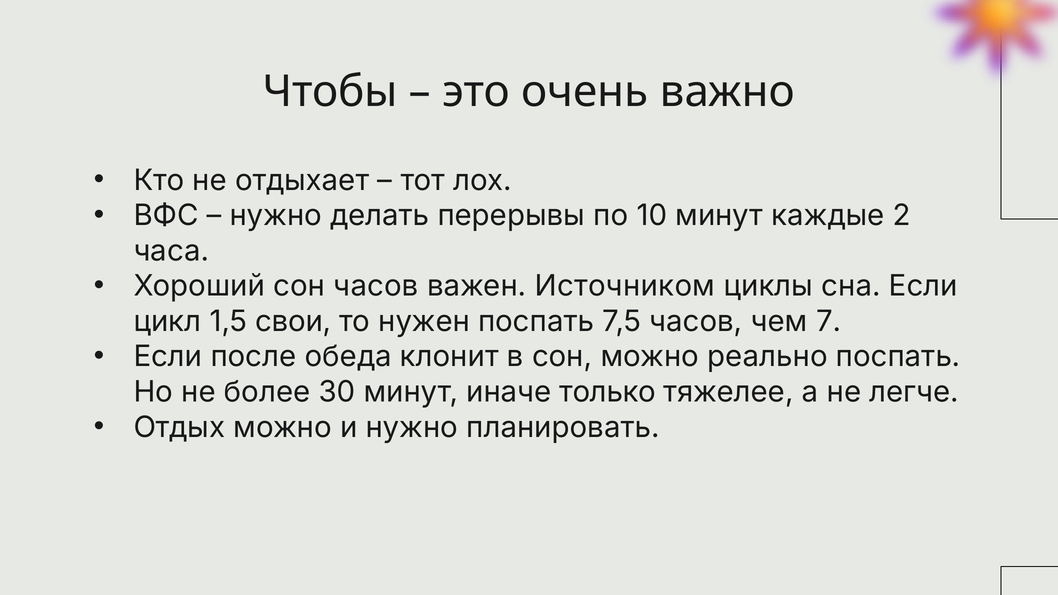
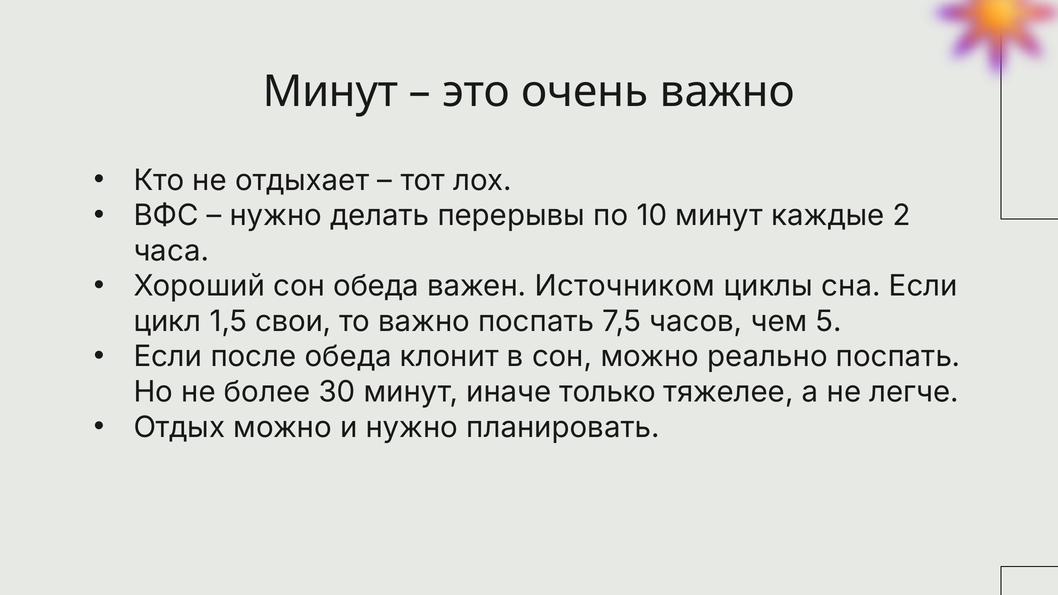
Чтобы: Чтобы -> Минут (330, 92)
сон часов: часов -> обеда (376, 286)
то нужен: нужен -> важно (424, 322)
7: 7 -> 5 (829, 322)
